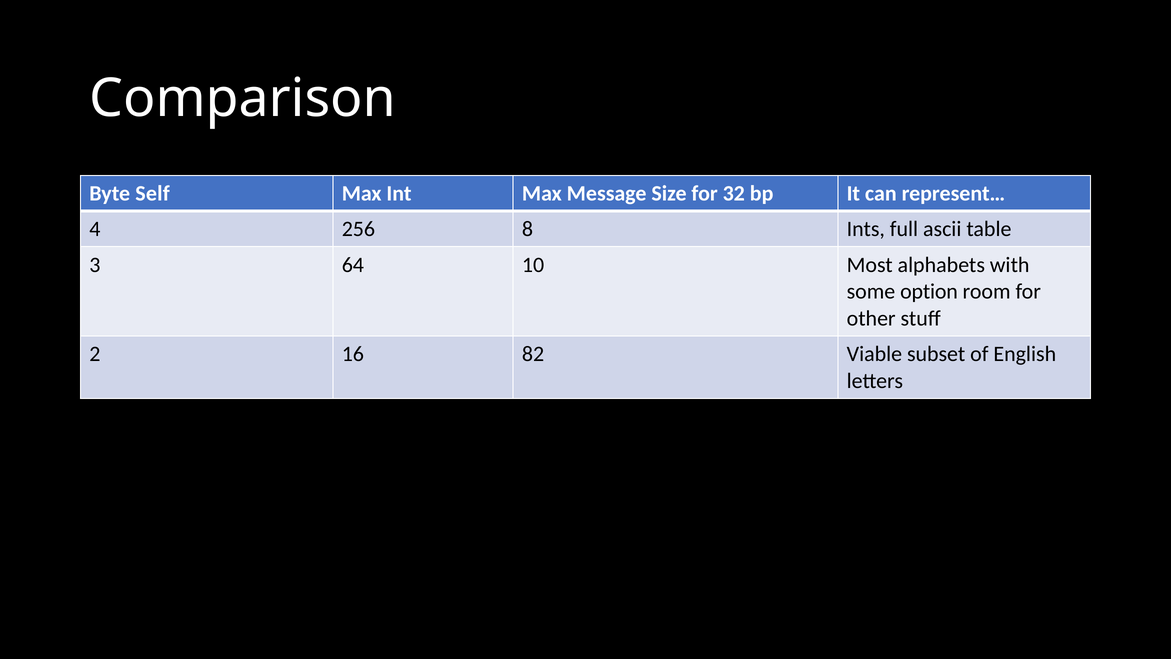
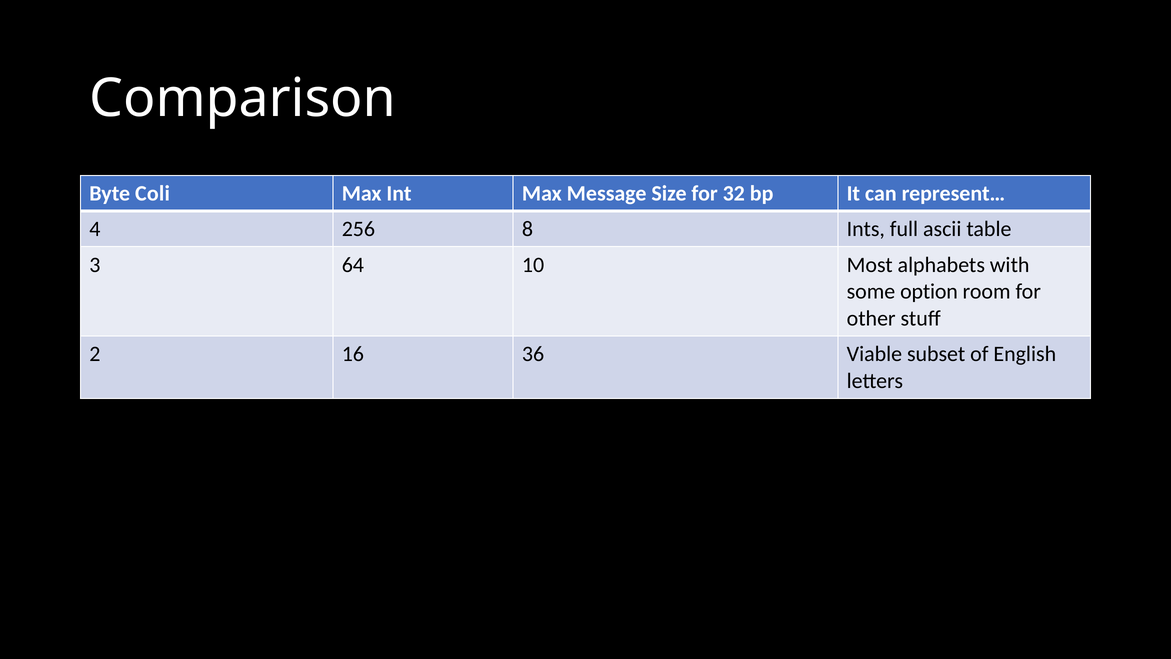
Self: Self -> Coli (153, 193)
82: 82 -> 36 (533, 354)
